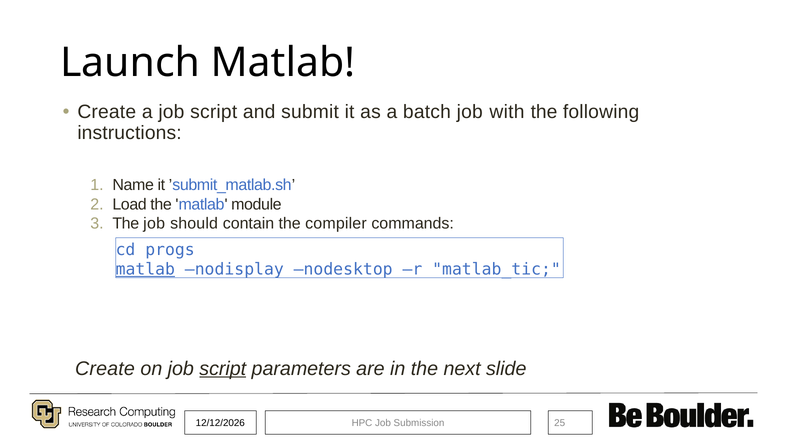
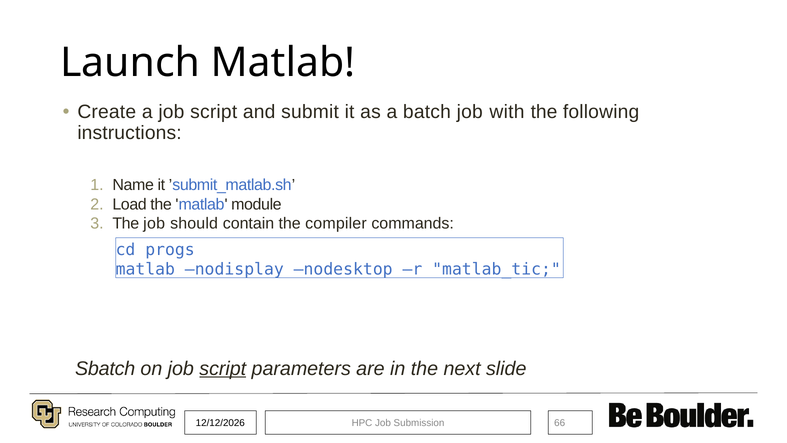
matlab underline: present -> none (145, 269)
Create: Create -> Sbatch (105, 368)
25: 25 -> 66 (560, 423)
